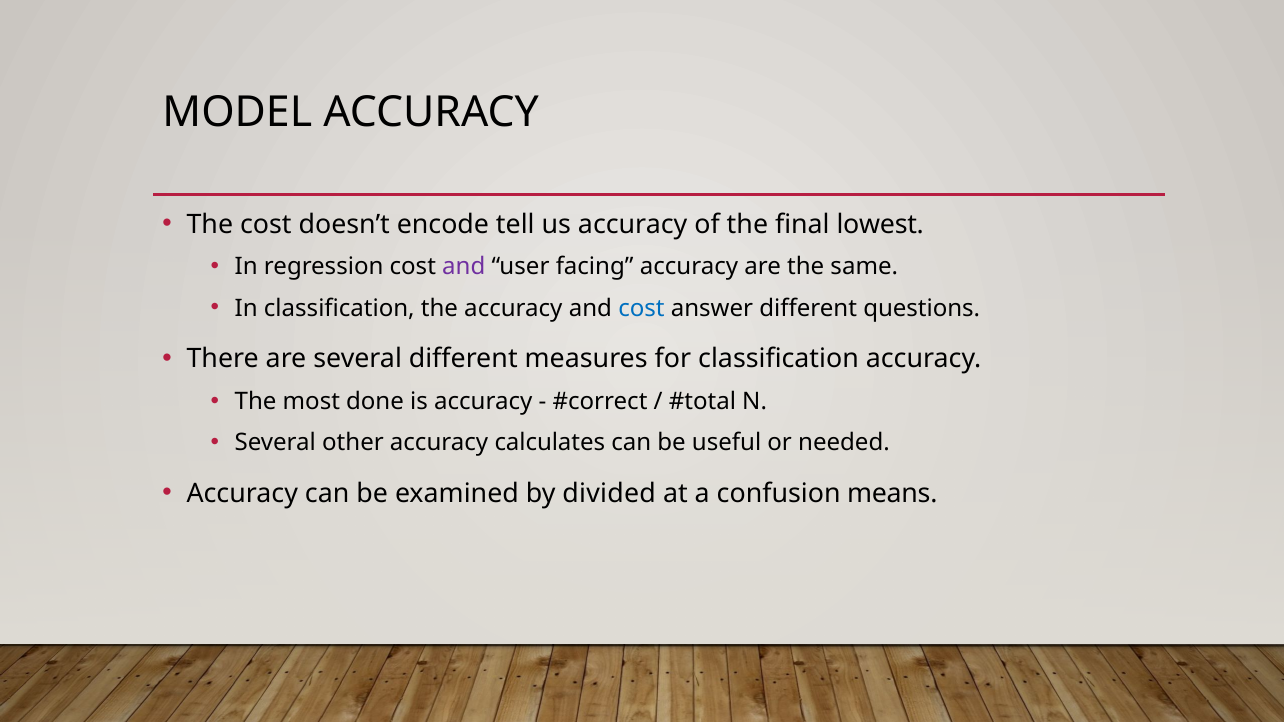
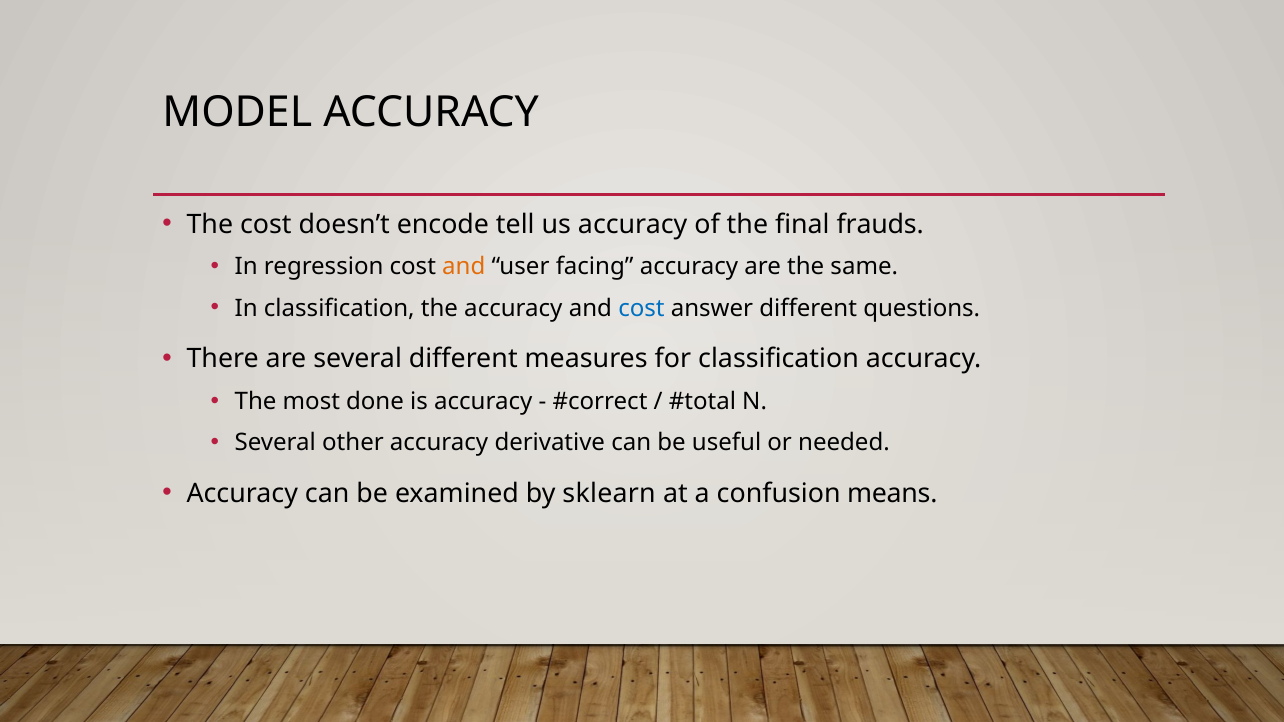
lowest: lowest -> frauds (880, 224)
and colour: purple -> orange (464, 267)
calculates: calculates -> derivative (550, 443)
divided: divided -> sklearn (609, 493)
